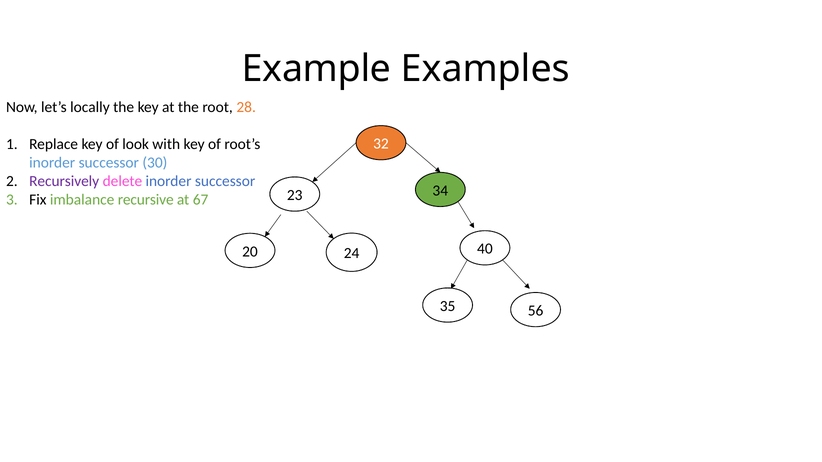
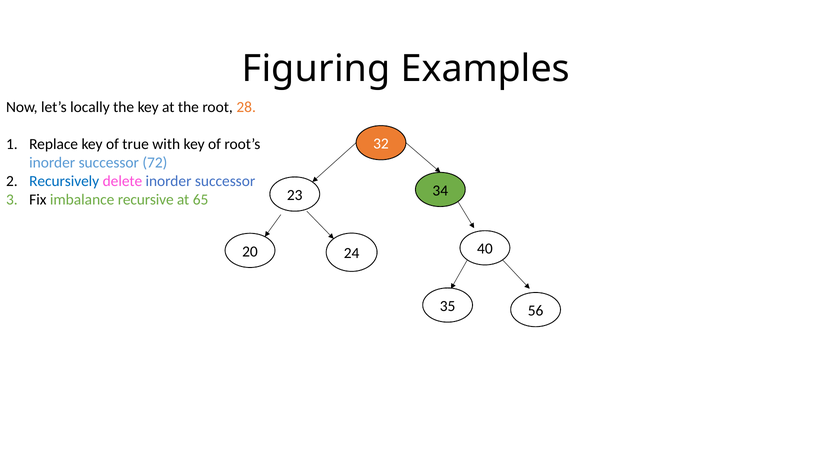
Example: Example -> Figuring (316, 69)
look: look -> true (136, 144)
30: 30 -> 72 (155, 163)
Recursively colour: purple -> blue (64, 181)
67: 67 -> 65 (201, 200)
